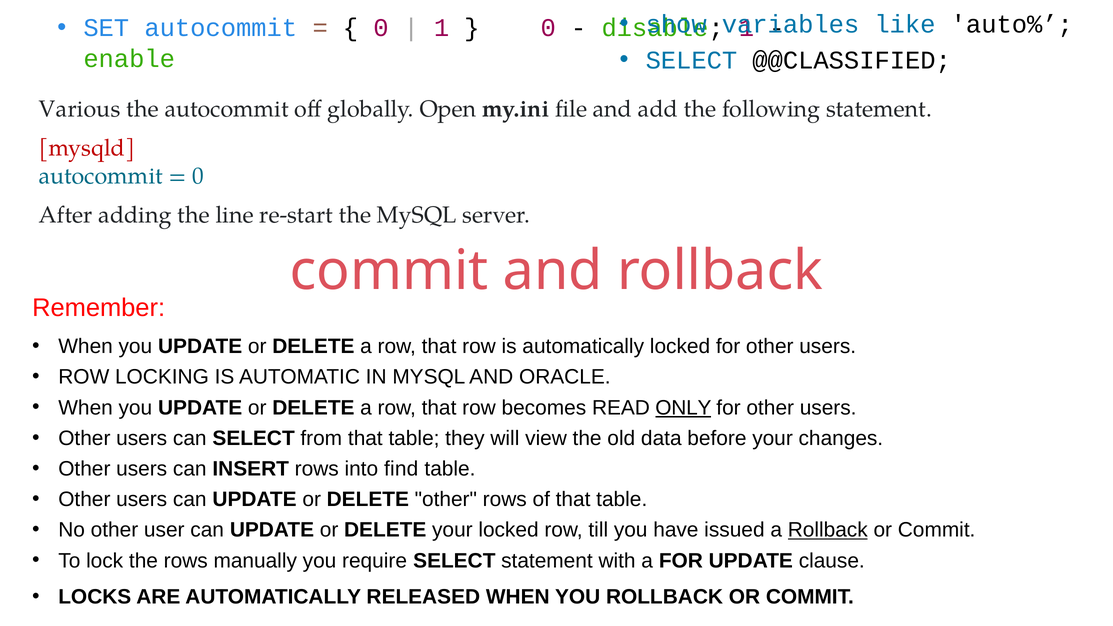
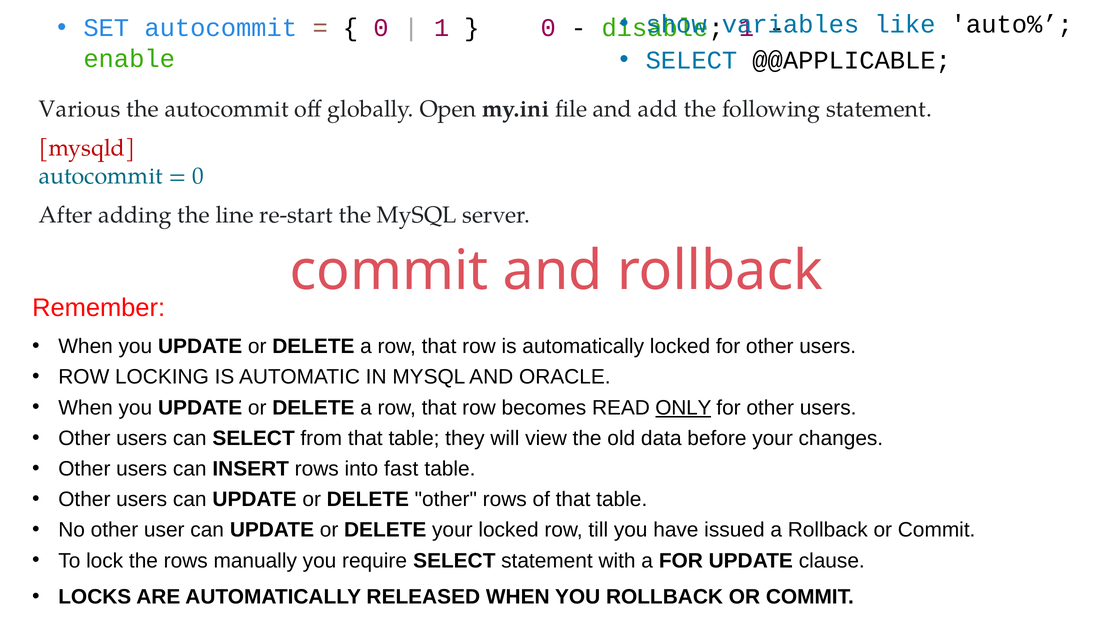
@@CLASSIFIED: @@CLASSIFIED -> @@APPLICABLE (852, 60)
find: find -> fast (401, 469)
Rollback underline: present -> none (828, 530)
